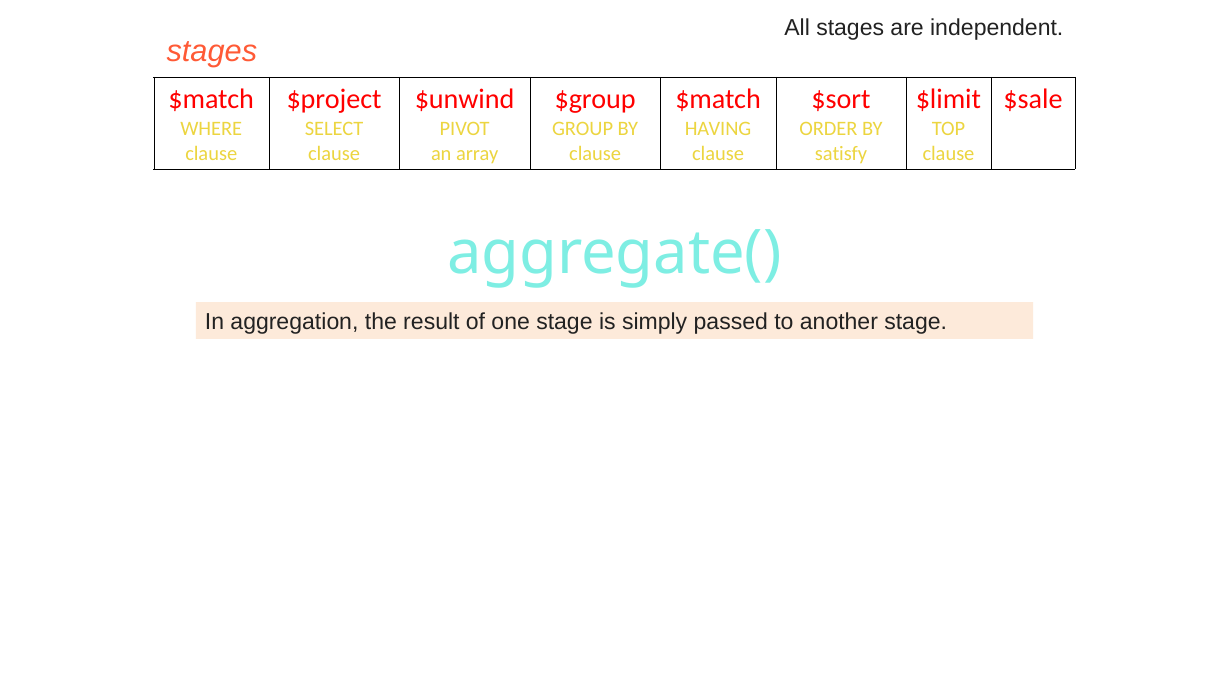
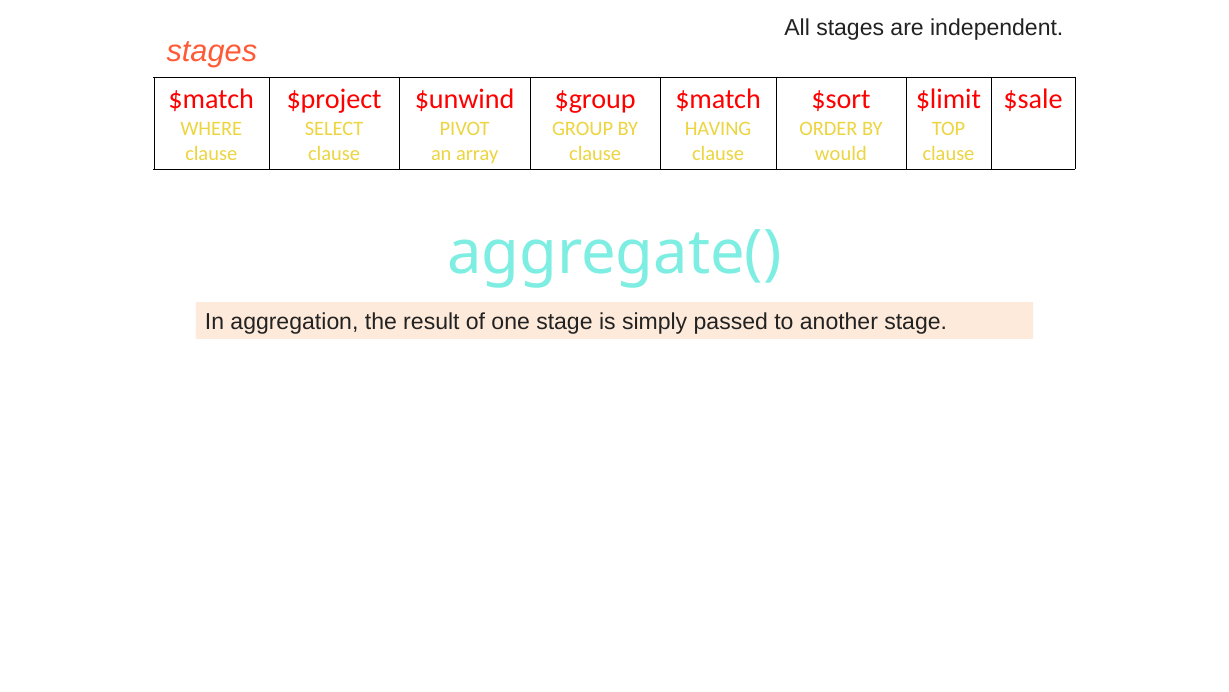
satisfy: satisfy -> would (841, 154)
